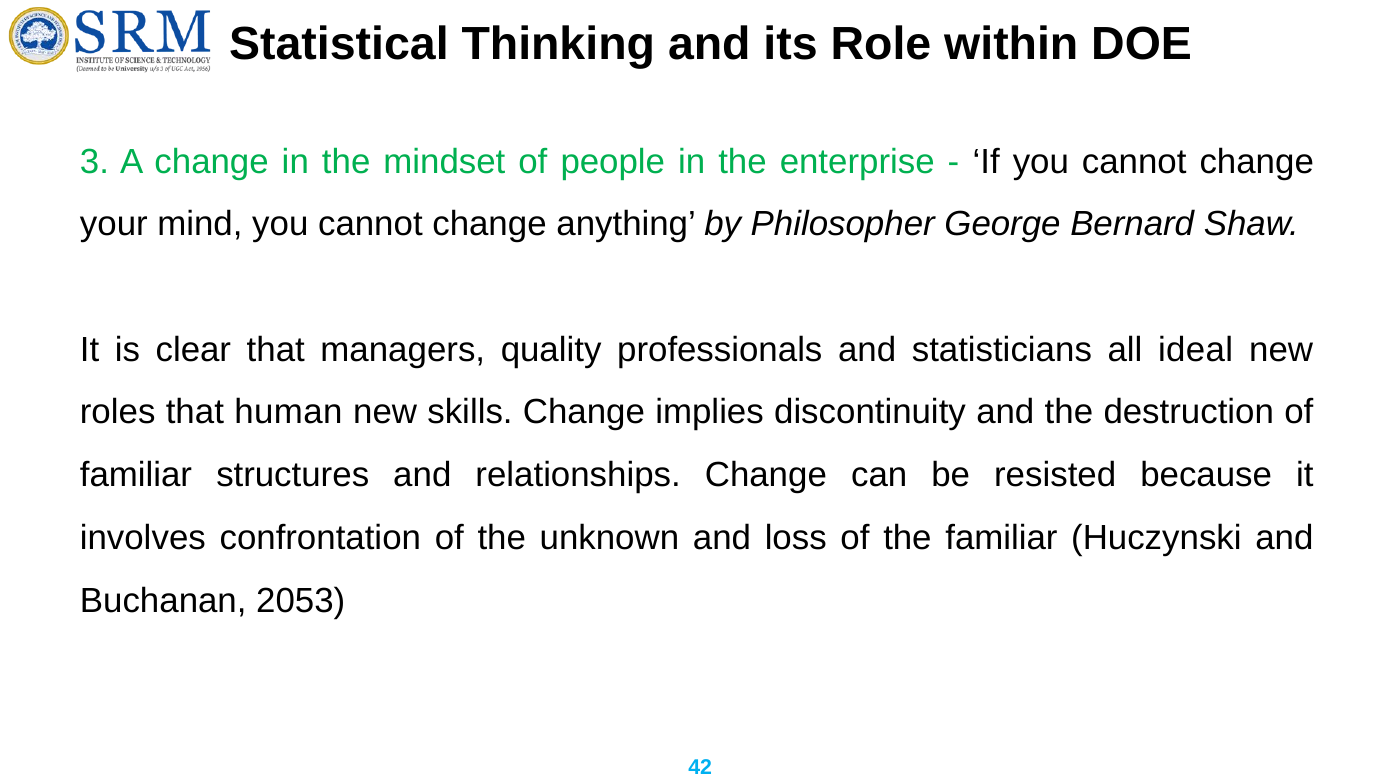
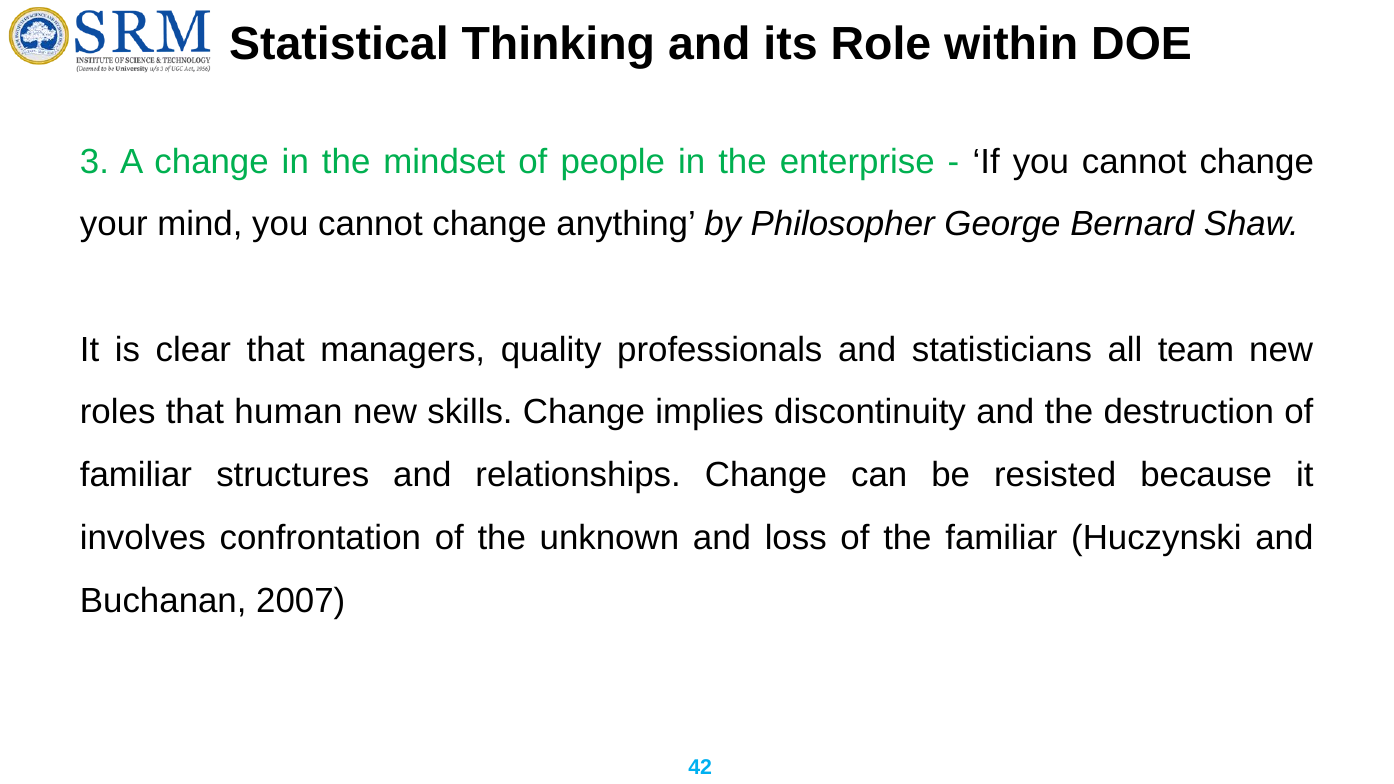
ideal: ideal -> team (1196, 350)
2053: 2053 -> 2007 (301, 601)
